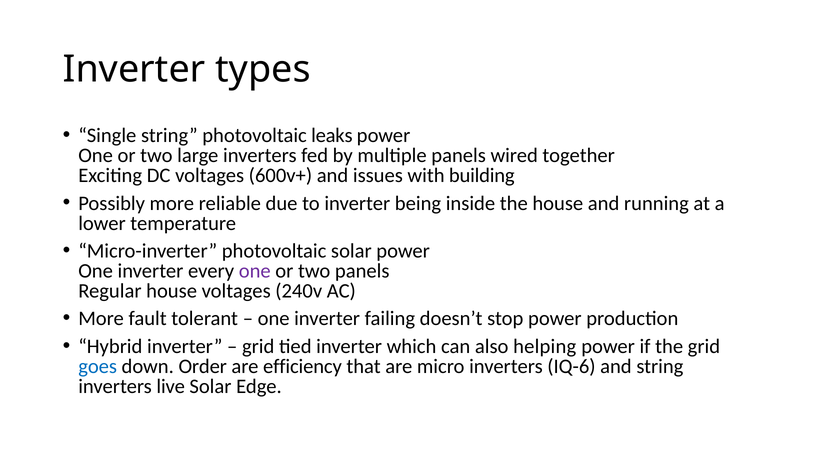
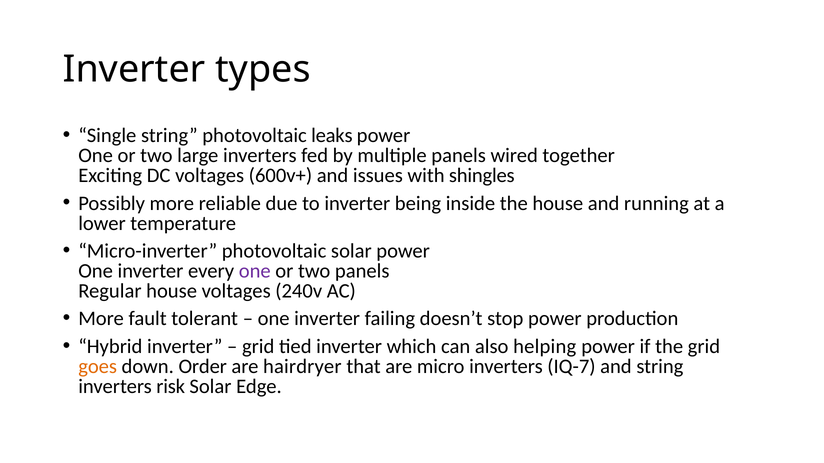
building: building -> shingles (482, 176)
goes colour: blue -> orange (98, 367)
efficiency: efficiency -> hairdryer (302, 367)
IQ-6: IQ-6 -> IQ-7 (571, 367)
live: live -> risk (171, 387)
